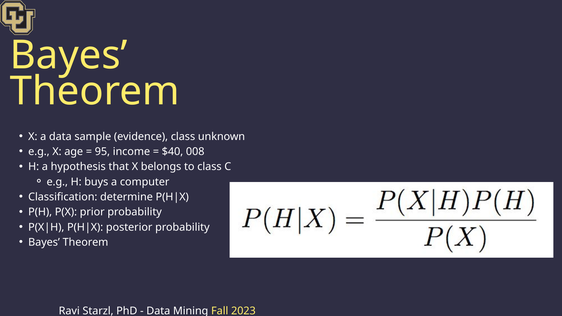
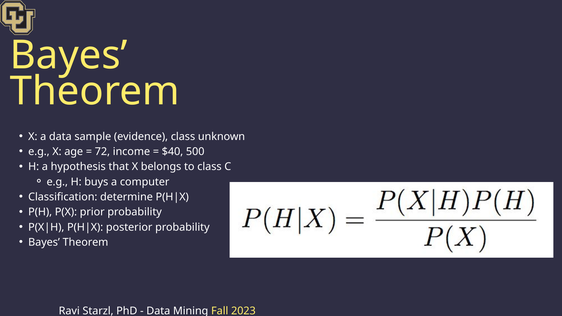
95: 95 -> 72 (102, 152)
008: 008 -> 500 (195, 152)
